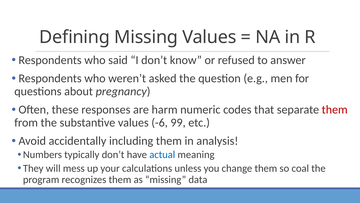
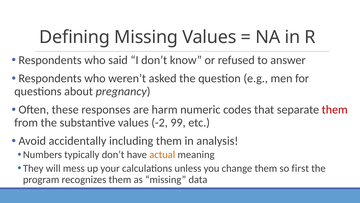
-6: -6 -> -2 (160, 122)
actual colour: blue -> orange (162, 154)
coal: coal -> first (300, 168)
